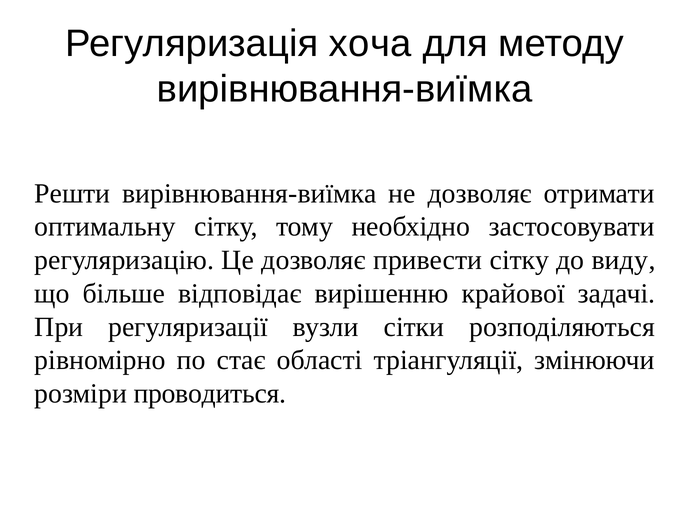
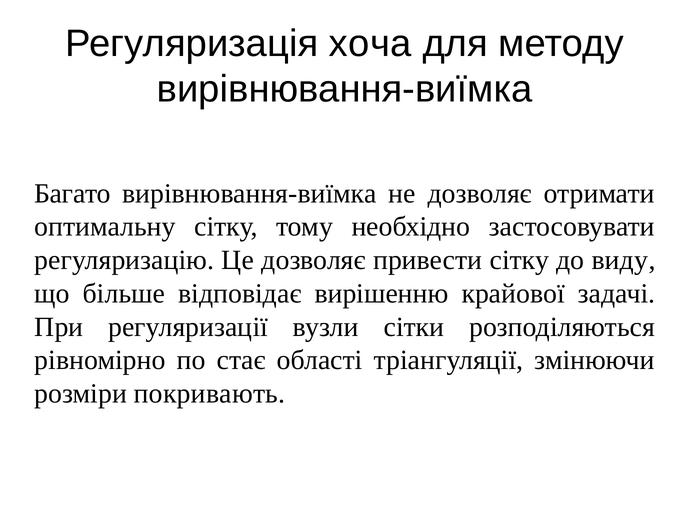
Решти: Решти -> Багато (72, 194)
проводиться: проводиться -> покривають (210, 394)
